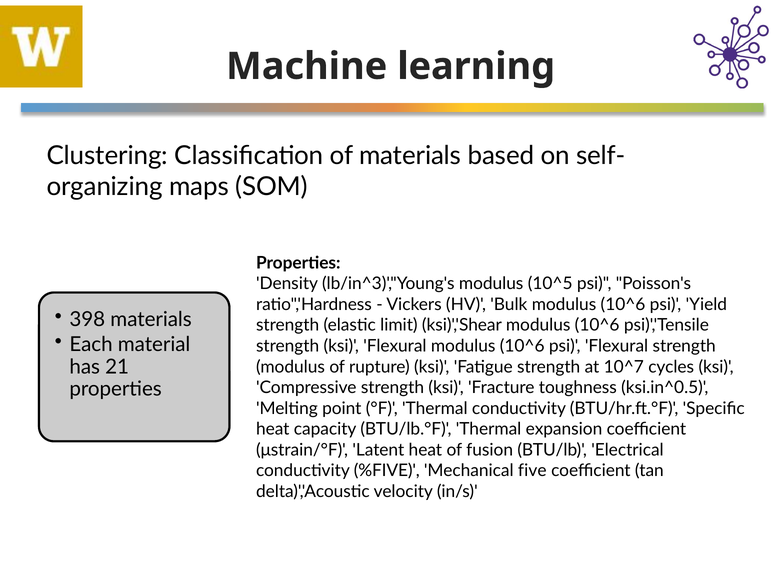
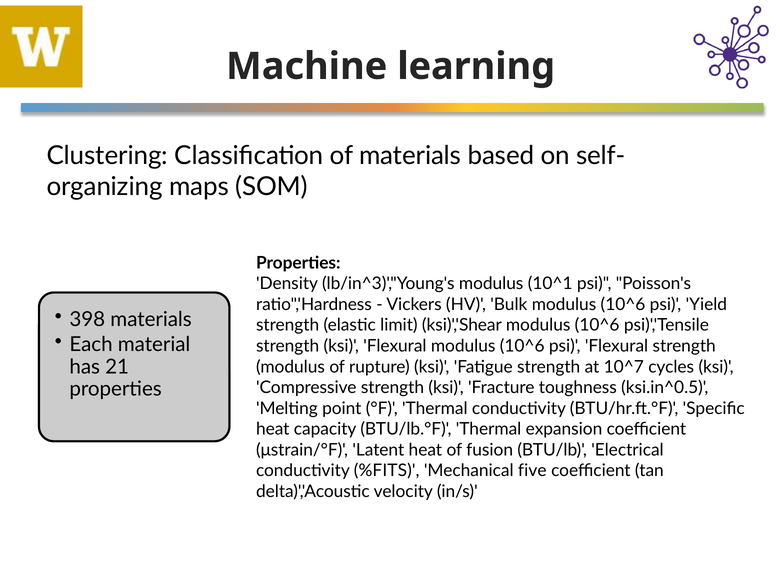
10^5: 10^5 -> 10^1 (550, 284)
%FIVE: %FIVE -> %FITS (387, 471)
